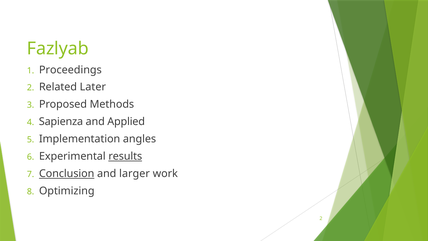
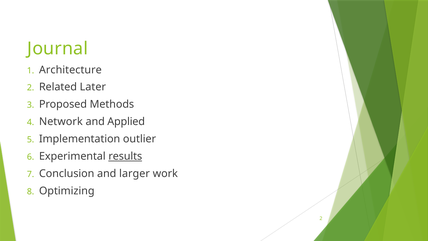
Fazlyab: Fazlyab -> Journal (58, 48)
Proceedings: Proceedings -> Architecture (70, 70)
Sapienza: Sapienza -> Network (61, 122)
angles: angles -> outlier (140, 139)
Conclusion underline: present -> none (67, 174)
